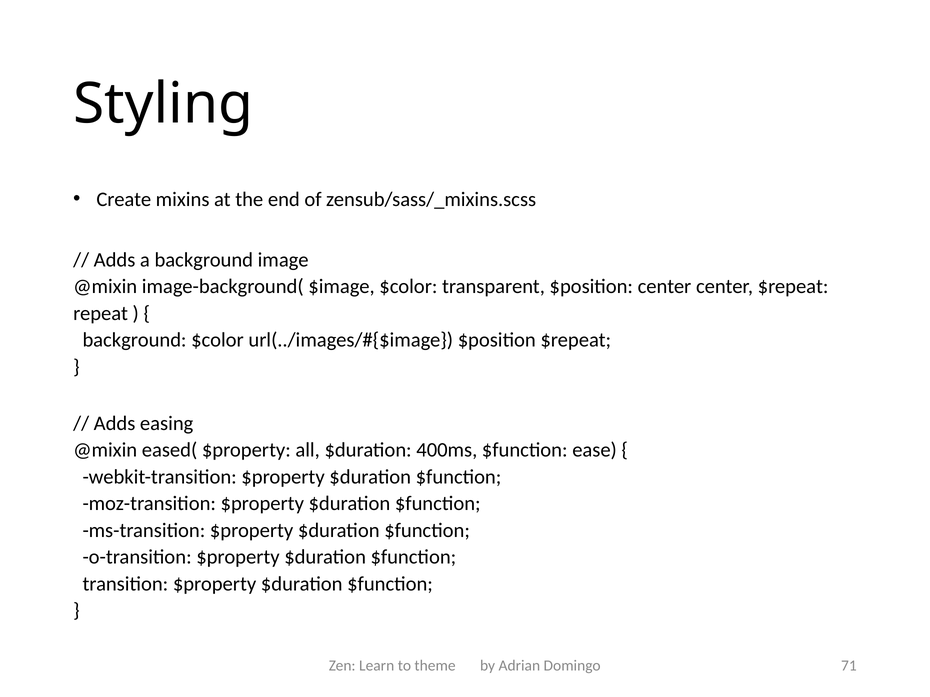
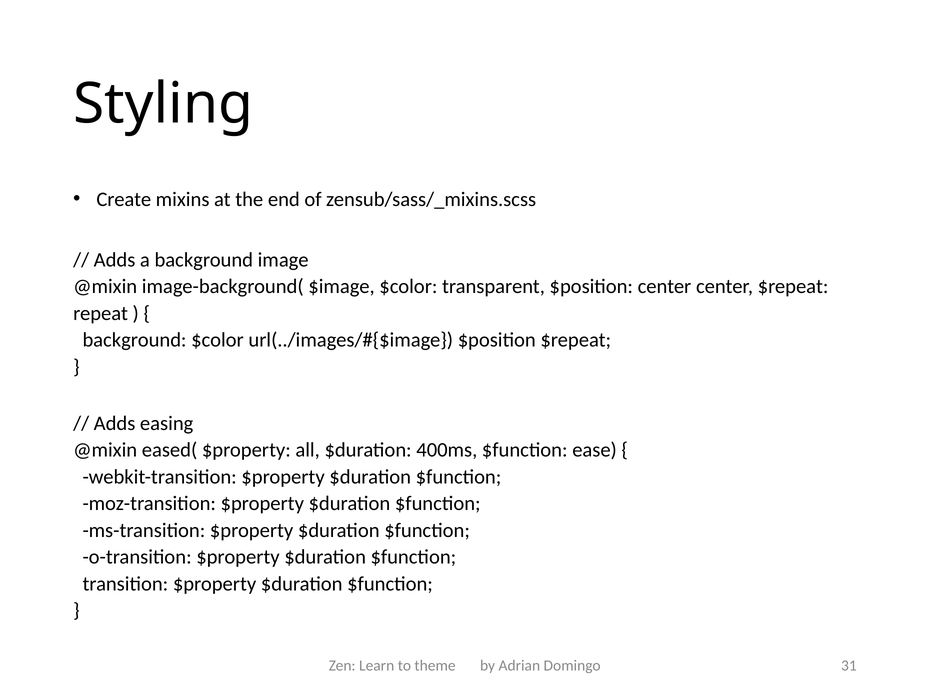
71: 71 -> 31 (849, 666)
